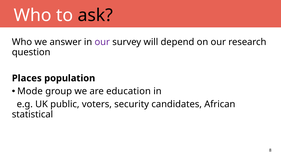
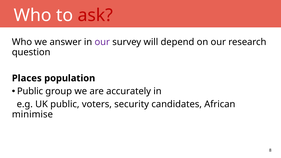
ask colour: black -> red (95, 15)
Mode: Mode -> Public (30, 91)
education: education -> accurately (129, 91)
statistical: statistical -> minimise (32, 114)
